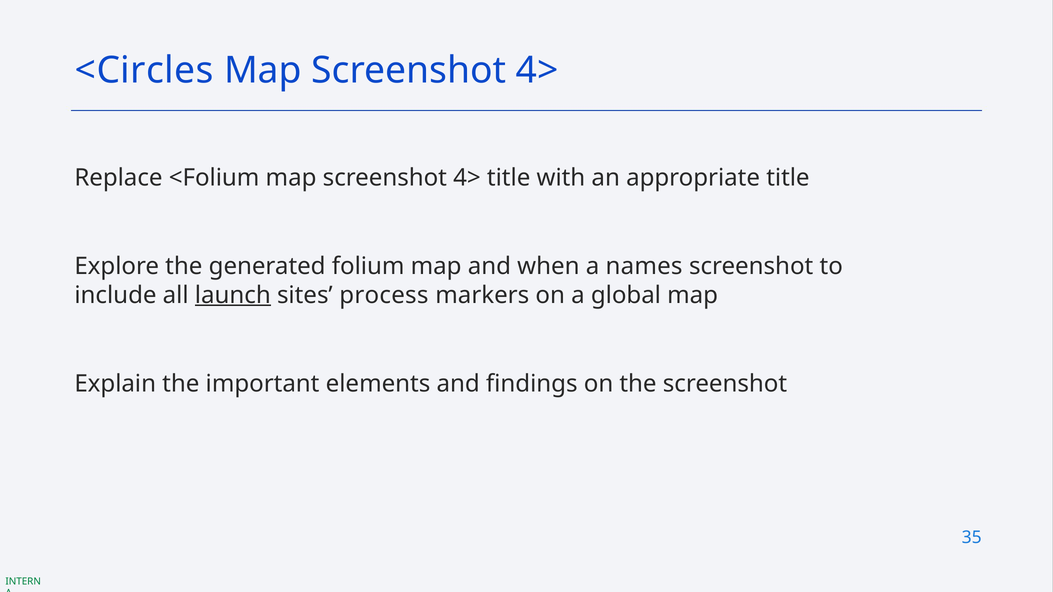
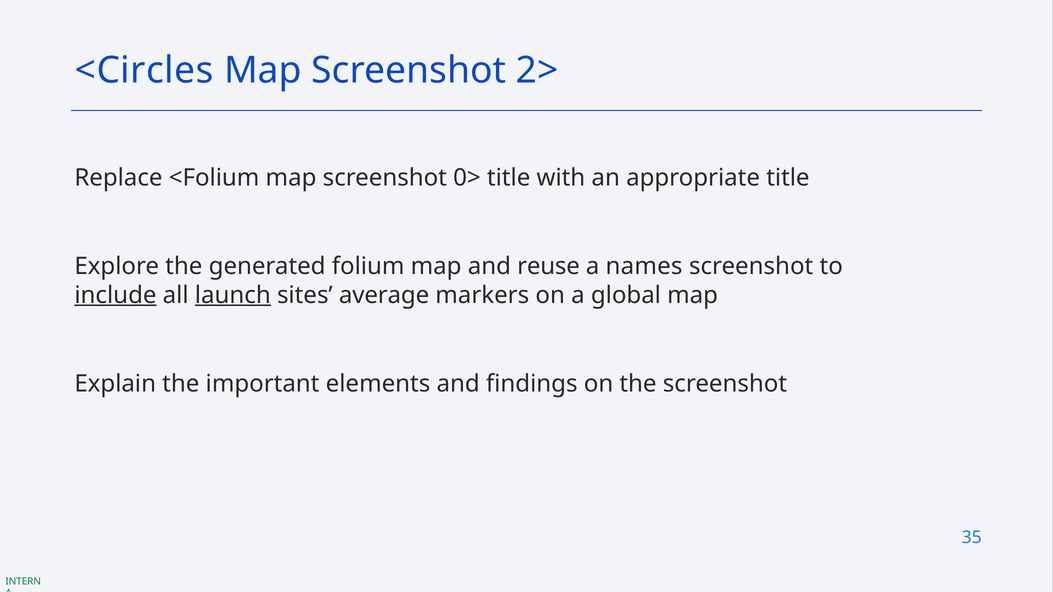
4>: 4> -> 2> (537, 70)
<Folium map screenshot 4>: 4> -> 0> (467, 178)
when: when -> reuse (549, 266)
include underline: none -> present (115, 295)
process: process -> average (384, 295)
